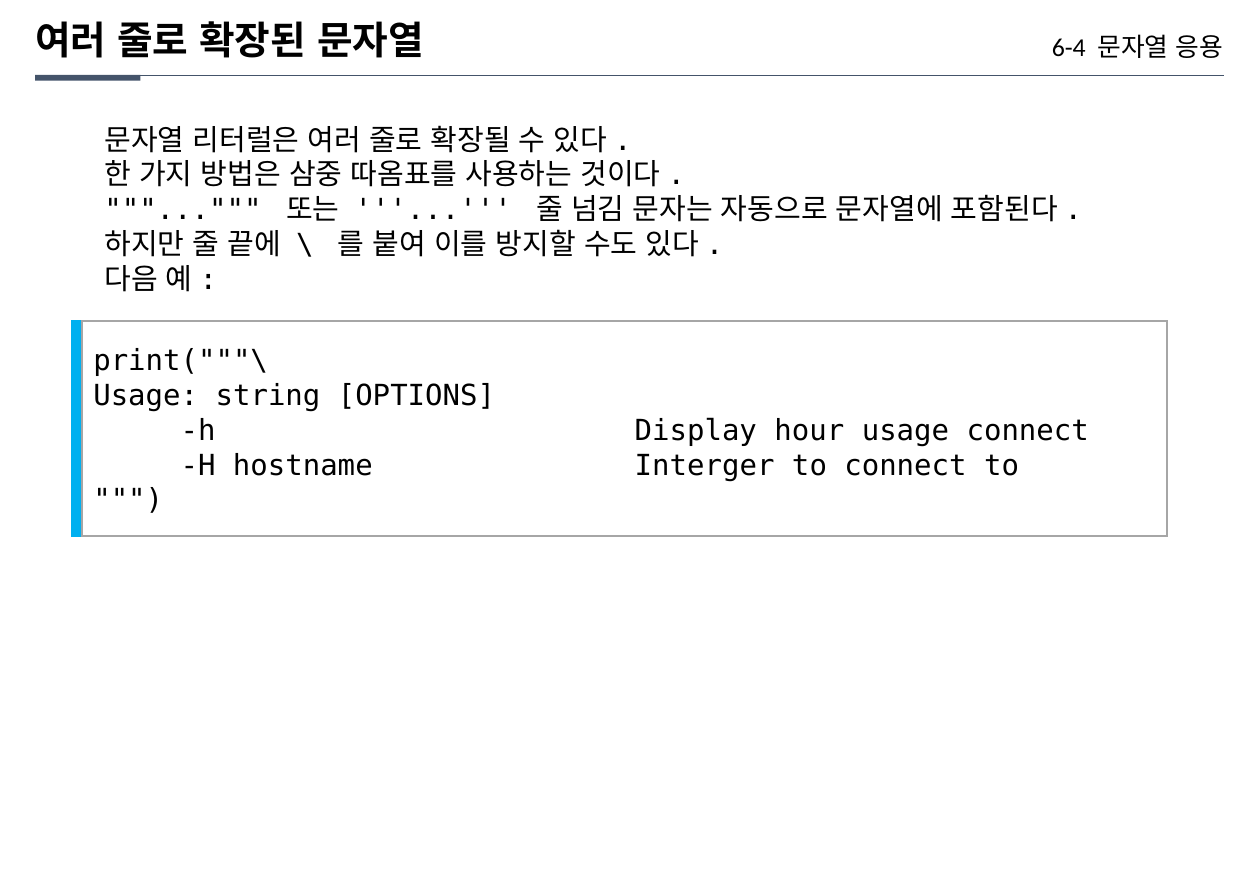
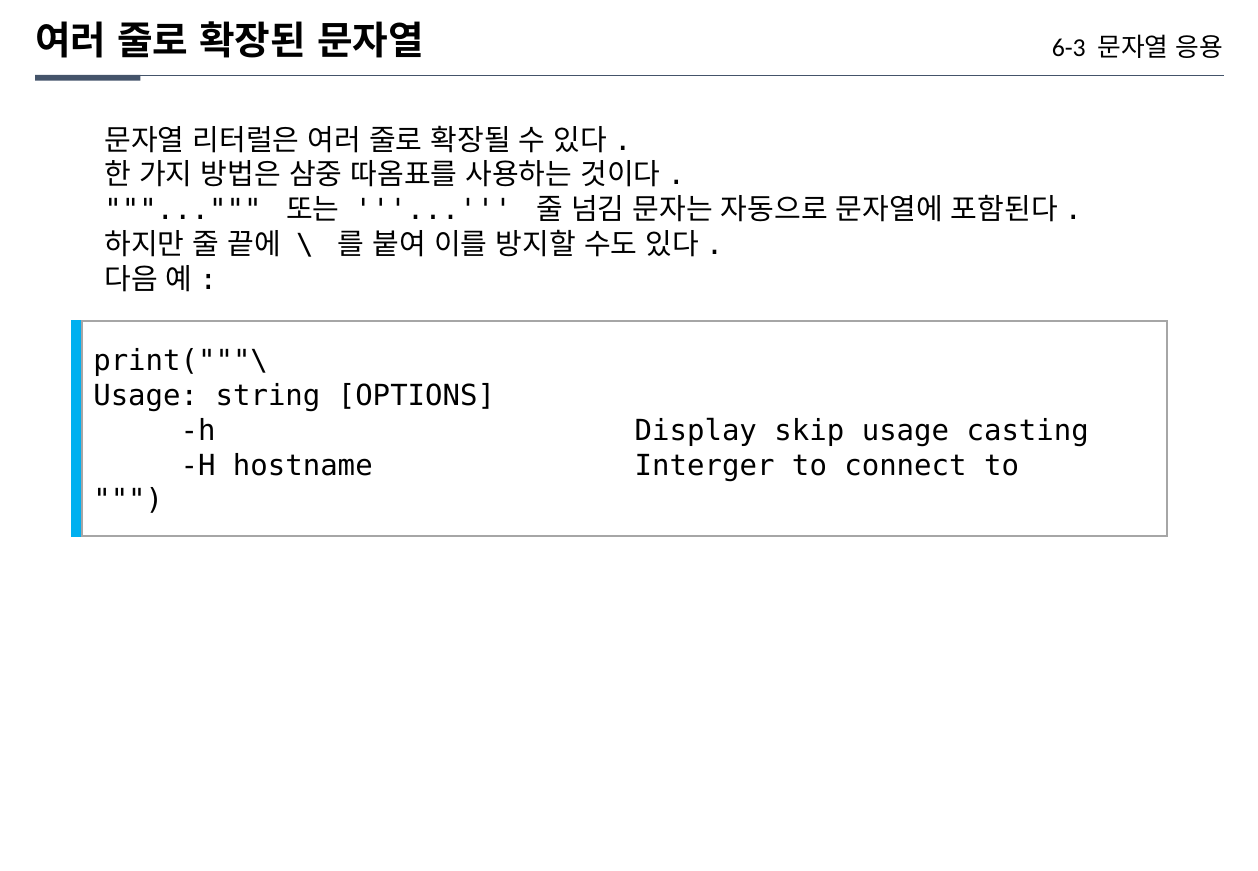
6-4: 6-4 -> 6-3 (1069, 48)
hour: hour -> skip (809, 431)
usage connect: connect -> casting (1028, 431)
